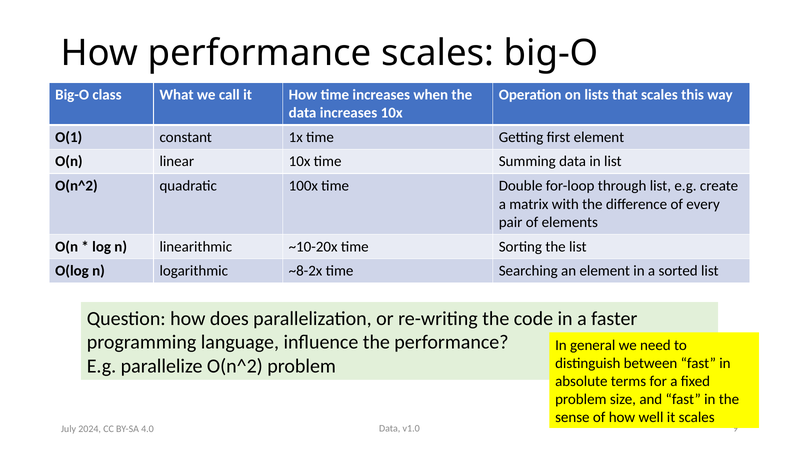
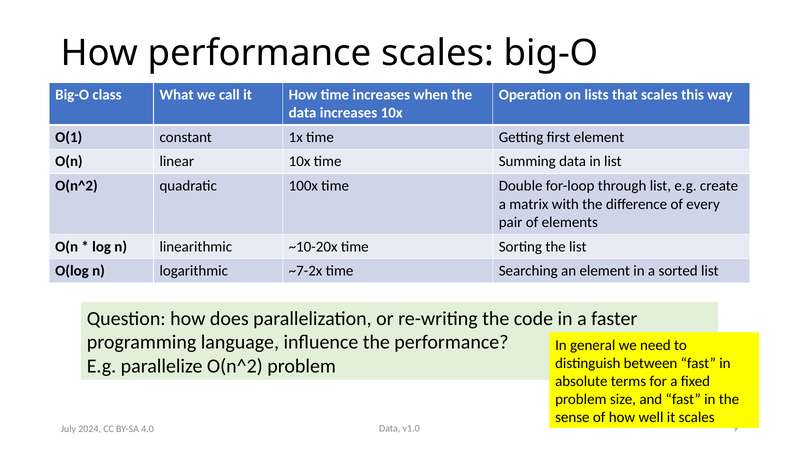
~8-2x: ~8-2x -> ~7-2x (306, 271)
